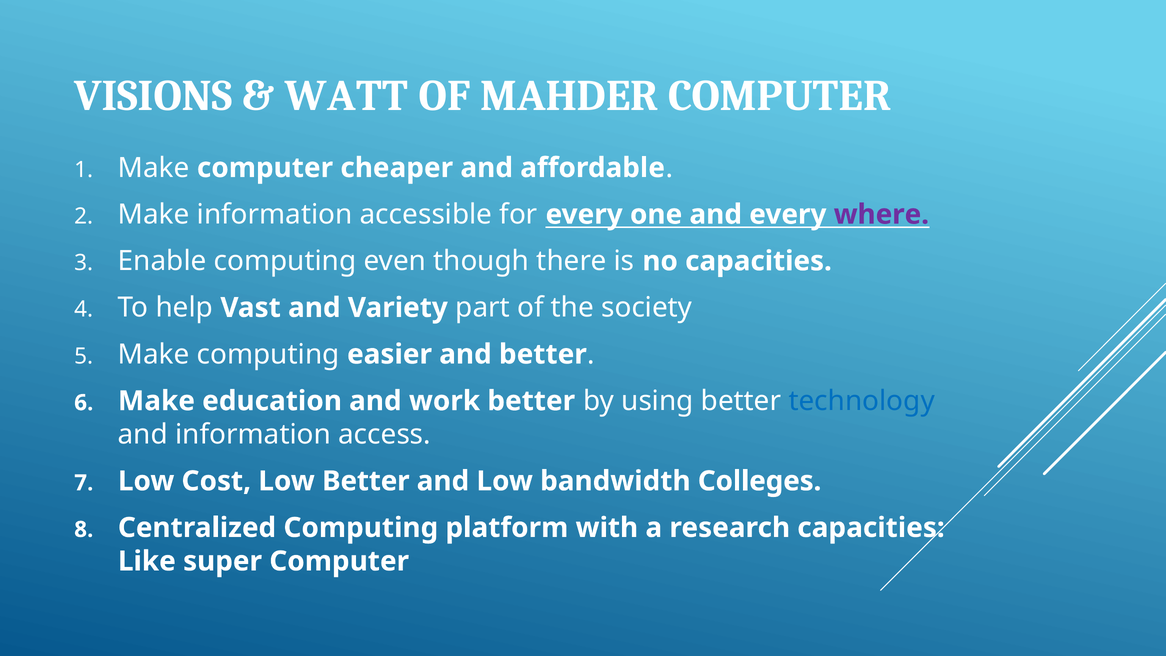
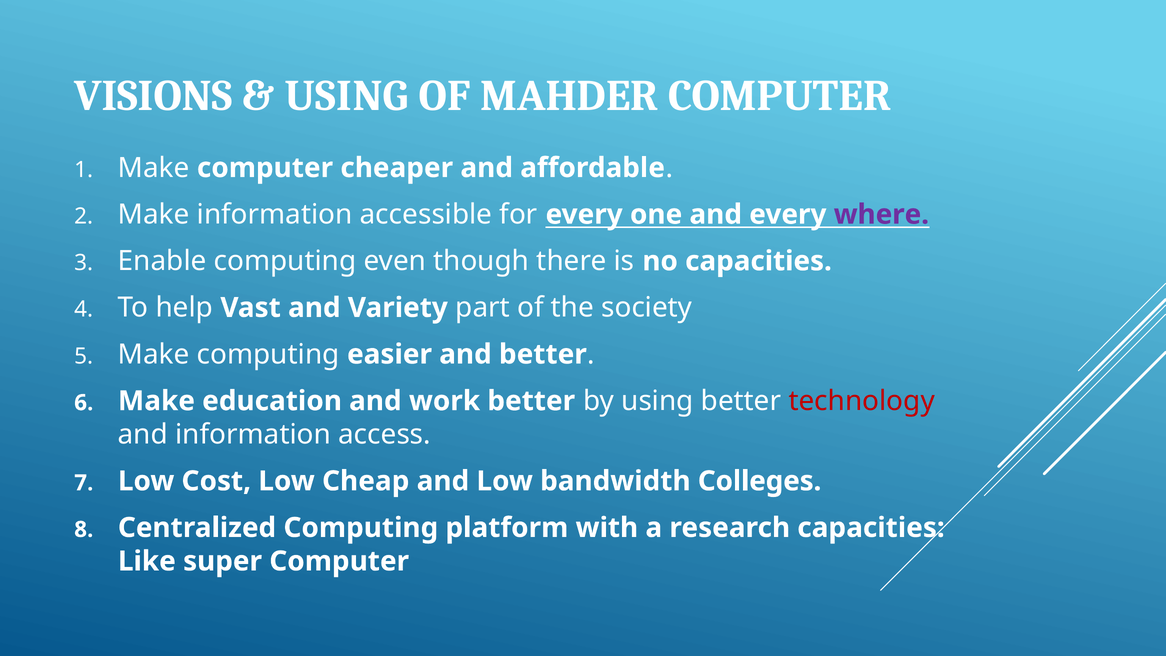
WATT: WATT -> USING (347, 96)
technology colour: blue -> red (862, 401)
Low Better: Better -> Cheap (366, 481)
